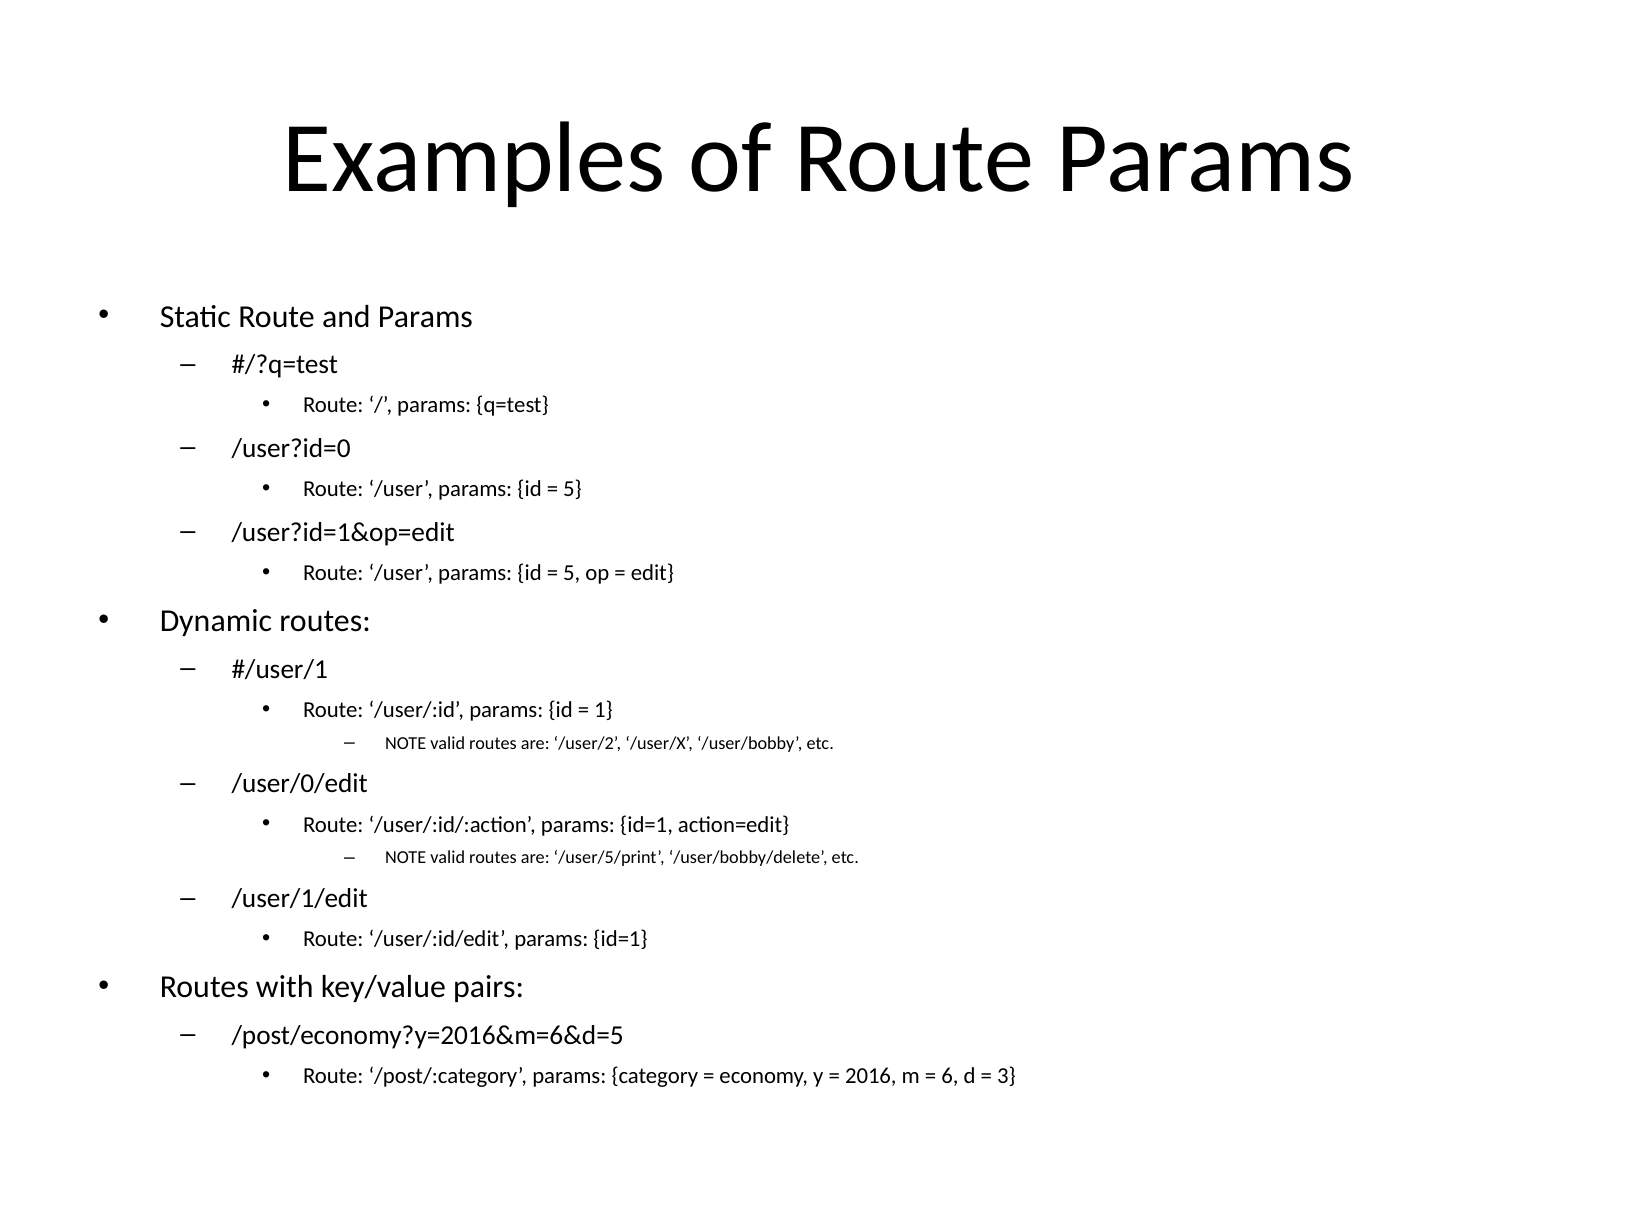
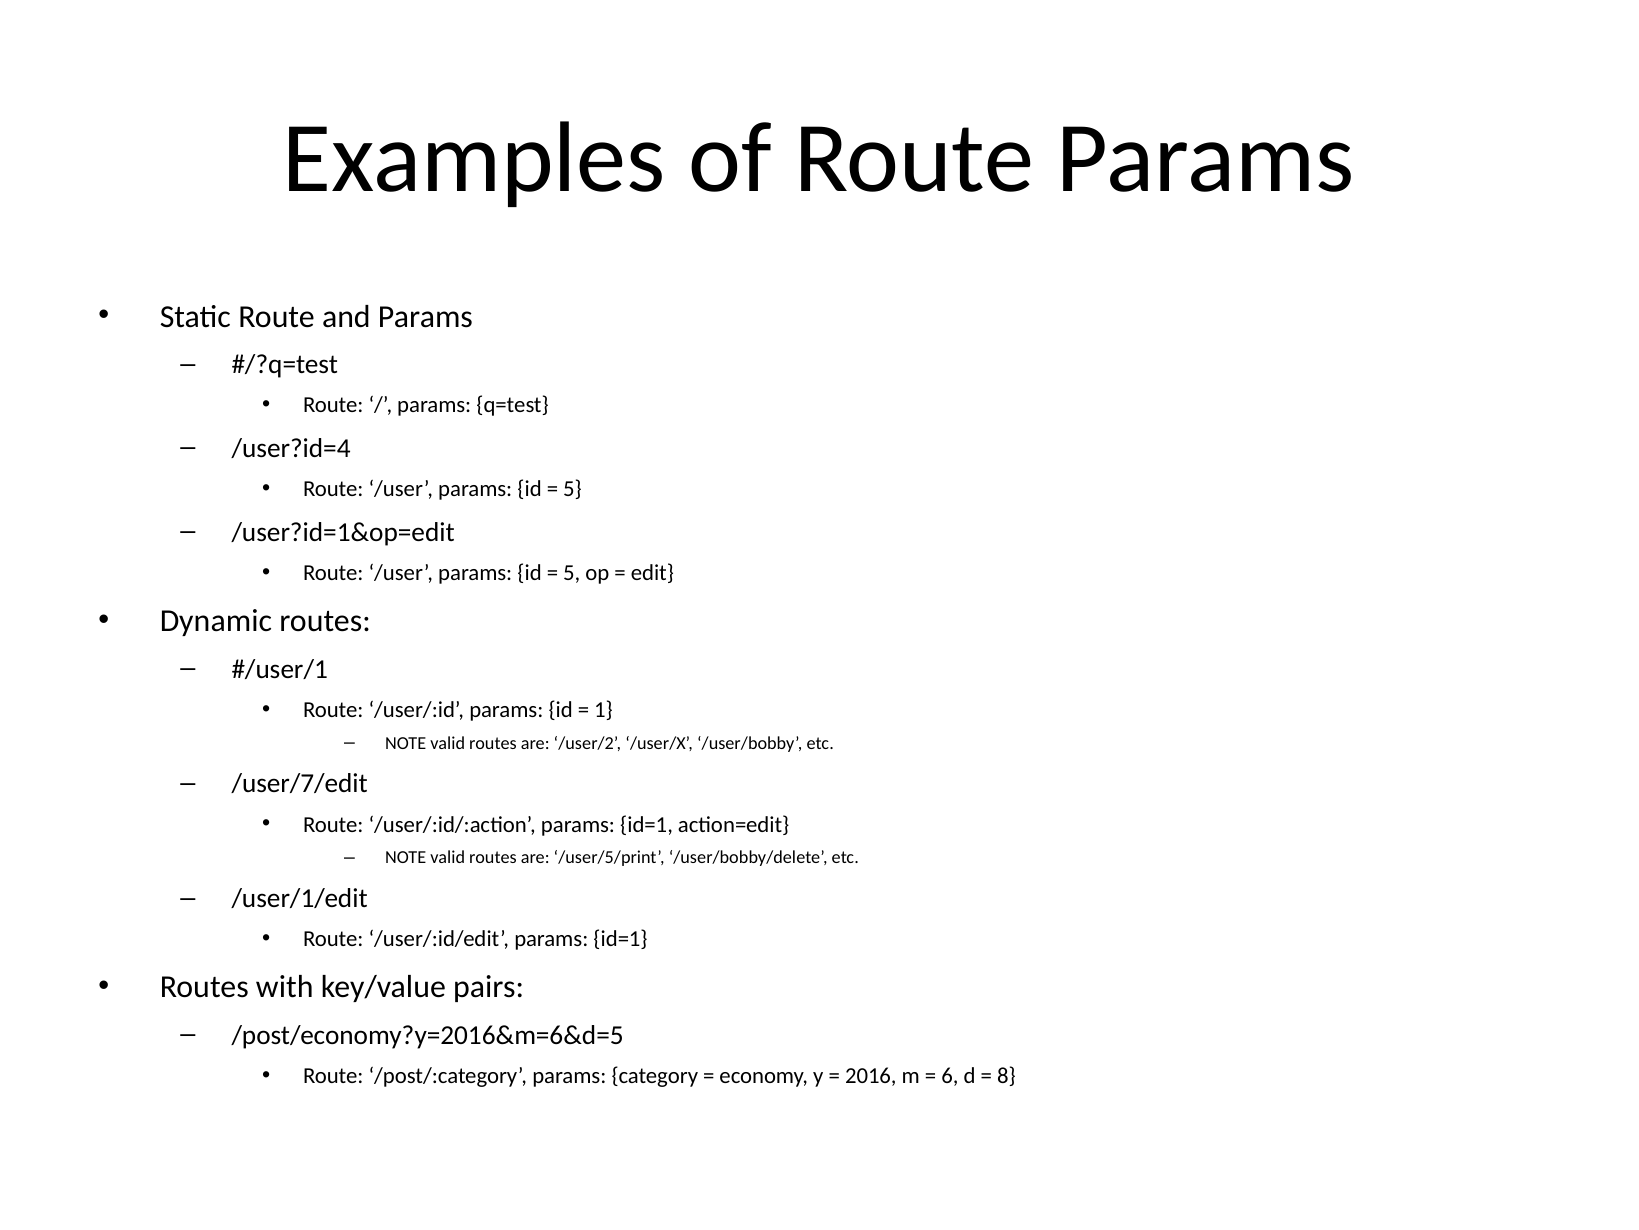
/user?id=0: /user?id=0 -> /user?id=4 (291, 448)
/user/0/edit: /user/0/edit -> /user/7/edit (300, 783)
3: 3 -> 8 (1006, 1075)
